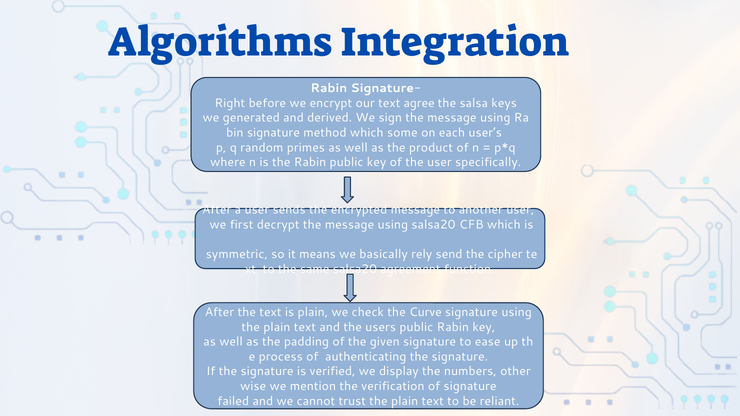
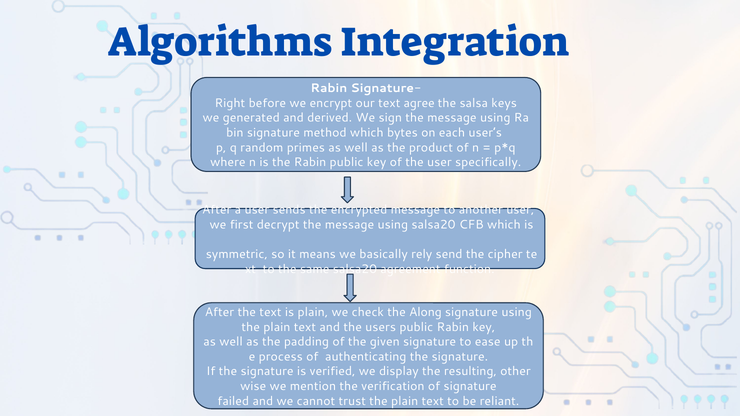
some: some -> bytes (402, 133)
Curve: Curve -> Along (425, 312)
numbers: numbers -> resulting (470, 372)
